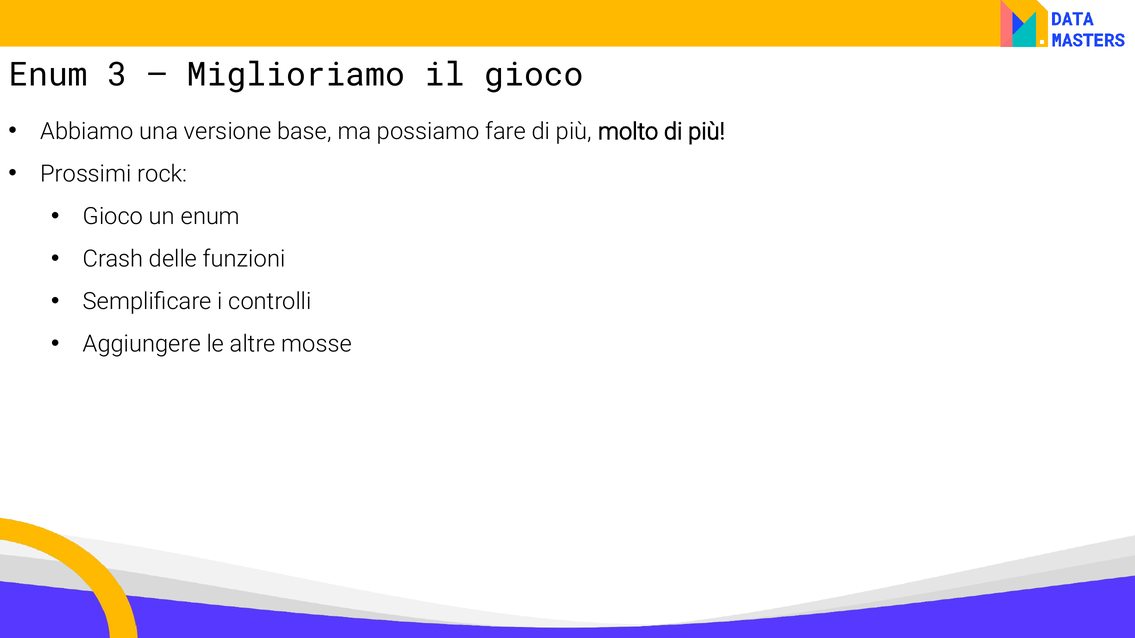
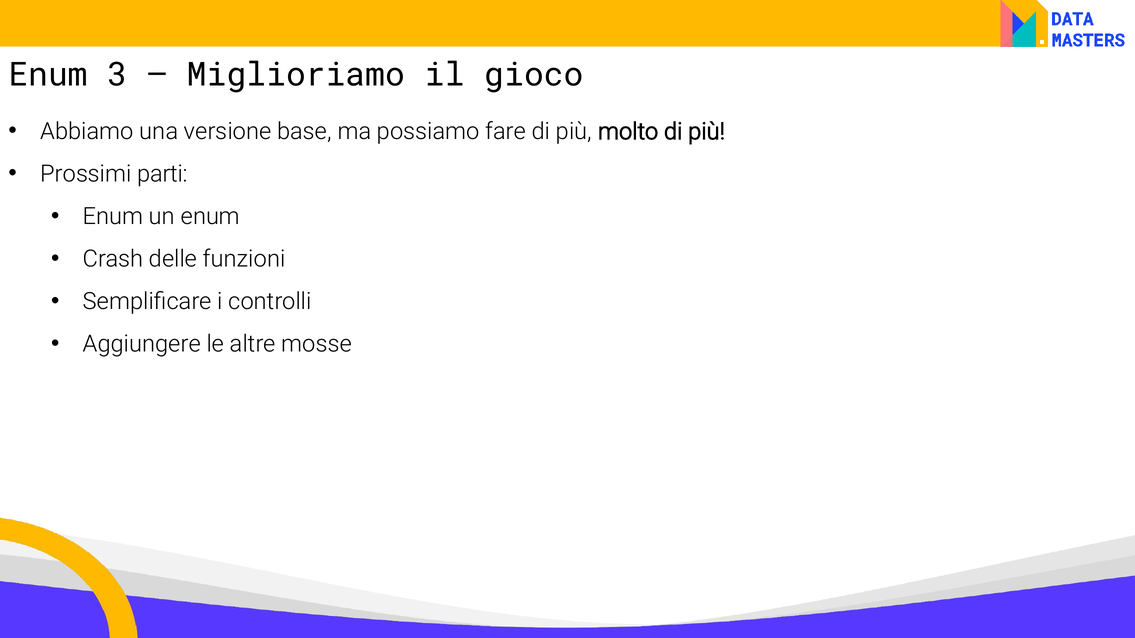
rock: rock -> parti (162, 174)
Gioco: Gioco -> Enum (113, 217)
